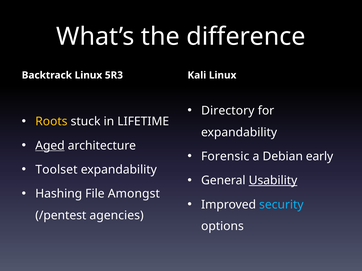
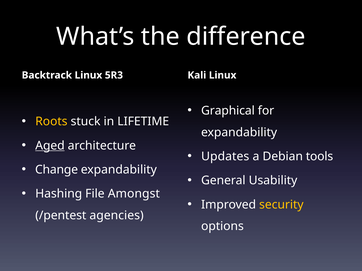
Directory: Directory -> Graphical (228, 111)
Forensic: Forensic -> Updates (225, 157)
early: early -> tools (320, 157)
Toolset: Toolset -> Change (57, 170)
Usability underline: present -> none (273, 181)
security colour: light blue -> yellow (281, 205)
